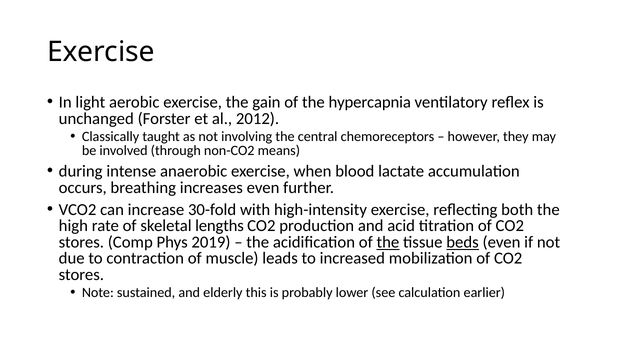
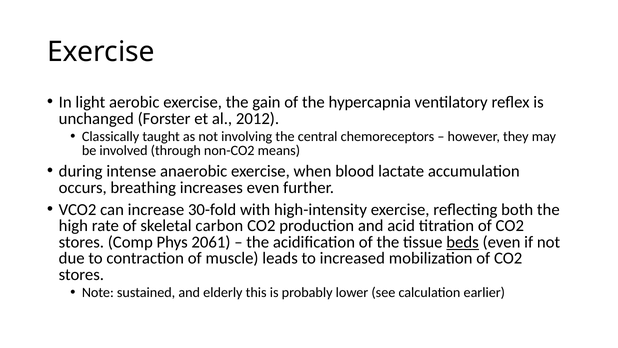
lengths: lengths -> carbon (219, 226)
2019: 2019 -> 2061 (211, 242)
the underline: present -> none (388, 242)
